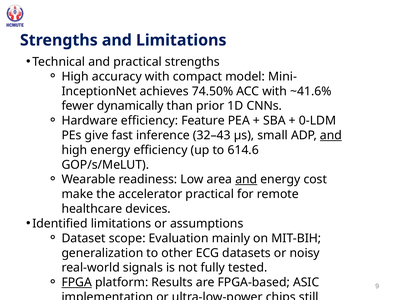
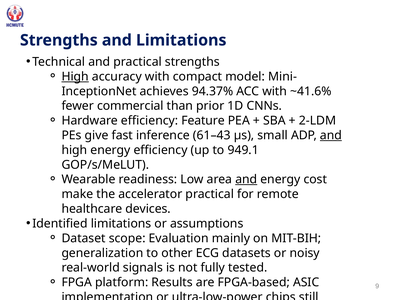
High underline: none -> present (75, 76)
74.50%: 74.50% -> 94.37% (212, 91)
dynamically: dynamically -> commercial (130, 106)
0-LDM: 0-LDM -> 2-LDM (318, 120)
32–43: 32–43 -> 61–43 (212, 135)
614.6: 614.6 -> 949.1 (243, 150)
FPGA underline: present -> none (77, 282)
